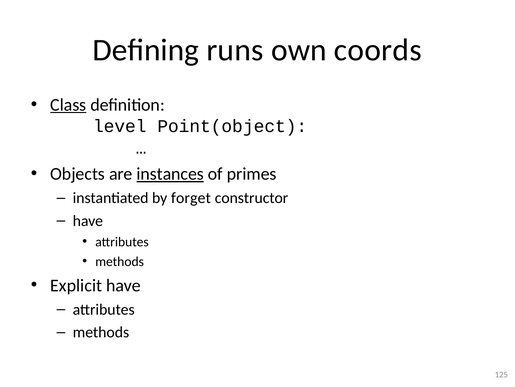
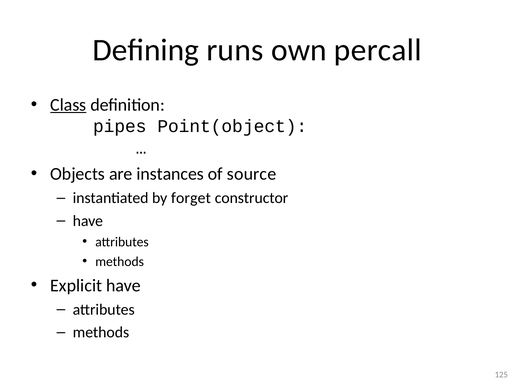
coords: coords -> percall (378, 50)
level: level -> pipes (120, 126)
instances underline: present -> none (170, 174)
primes: primes -> source (252, 174)
